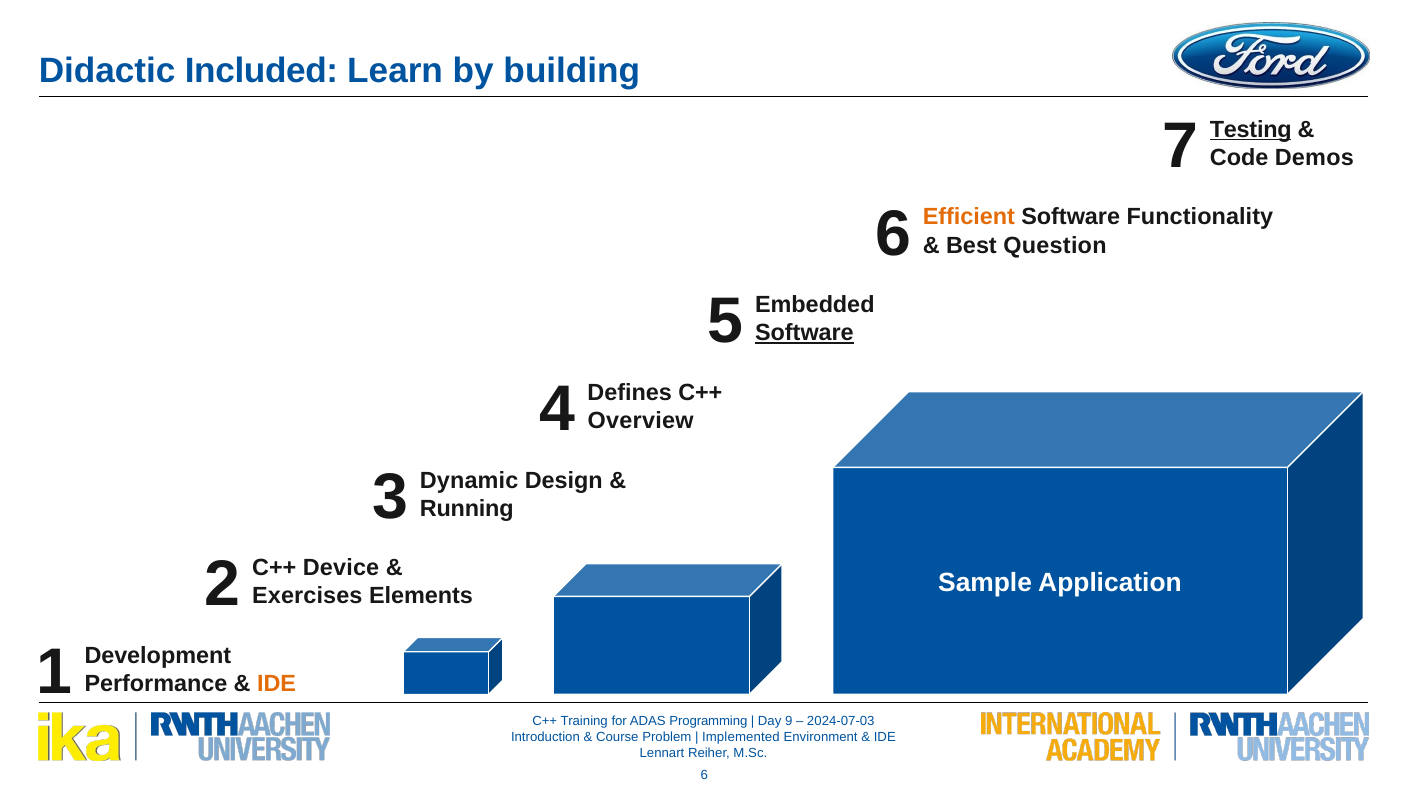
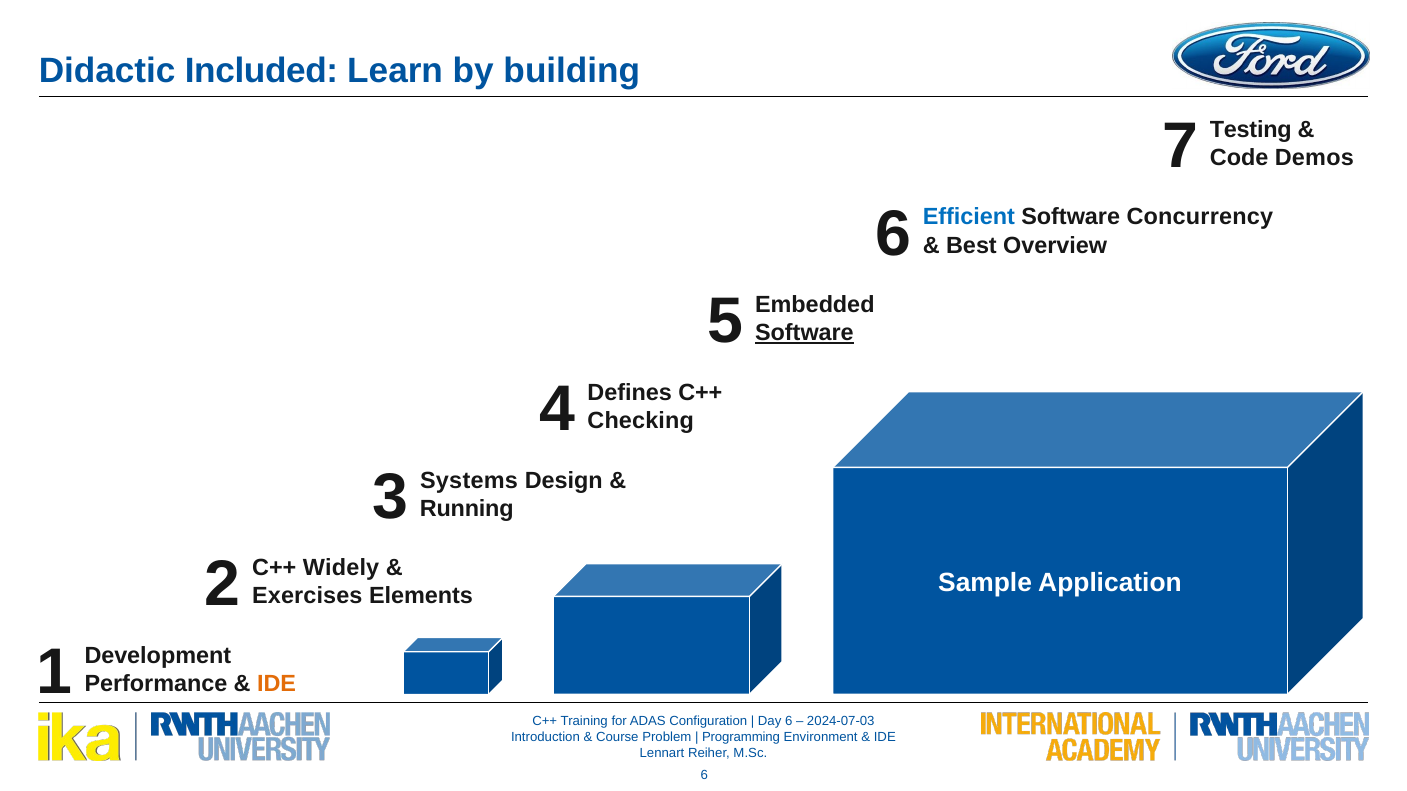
Testing underline: present -> none (1251, 130)
Efficient colour: orange -> blue (969, 217)
Functionality: Functionality -> Concurrency (1200, 217)
Question: Question -> Overview (1055, 245)
Overview: Overview -> Checking (641, 421)
Dynamic: Dynamic -> Systems (469, 481)
Device: Device -> Widely (341, 568)
Programming: Programming -> Configuration (708, 722)
9: 9 -> 6 (789, 722)
Implemented: Implemented -> Programming (741, 738)
